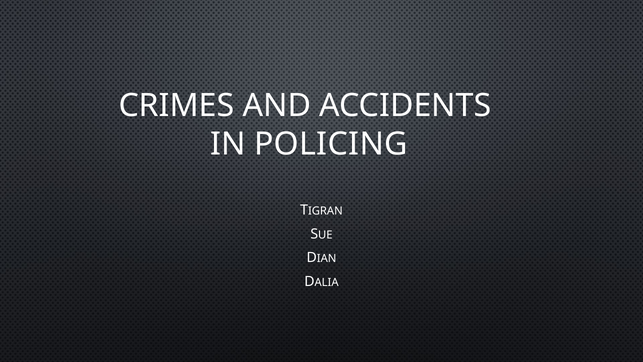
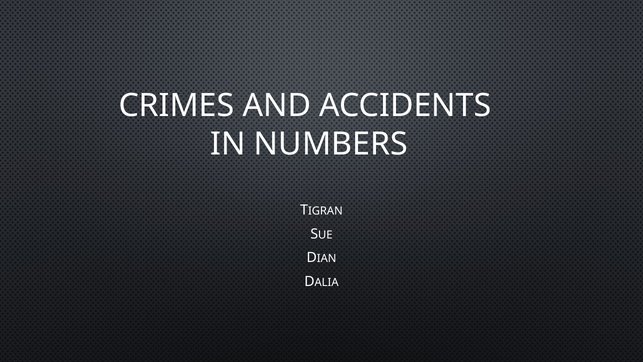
POLICING: POLICING -> NUMBERS (331, 144)
